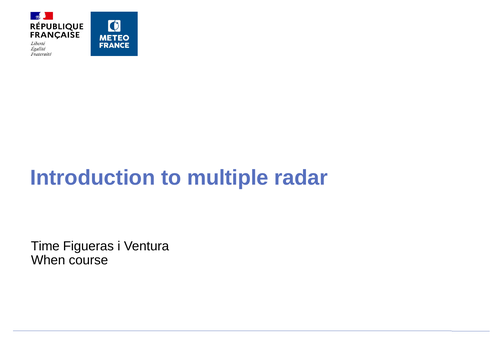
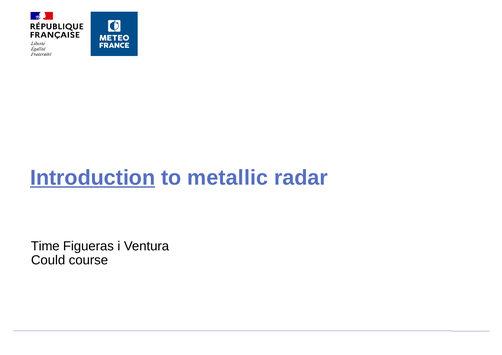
Introduction underline: none -> present (93, 178)
multiple: multiple -> metallic (228, 178)
When: When -> Could (48, 260)
